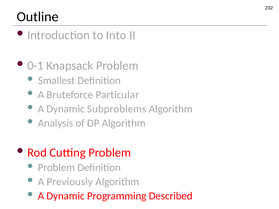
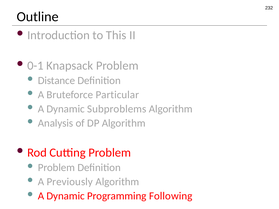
Into: Into -> This (116, 35)
Smallest: Smallest -> Distance (56, 81)
Described: Described -> Following (171, 196)
